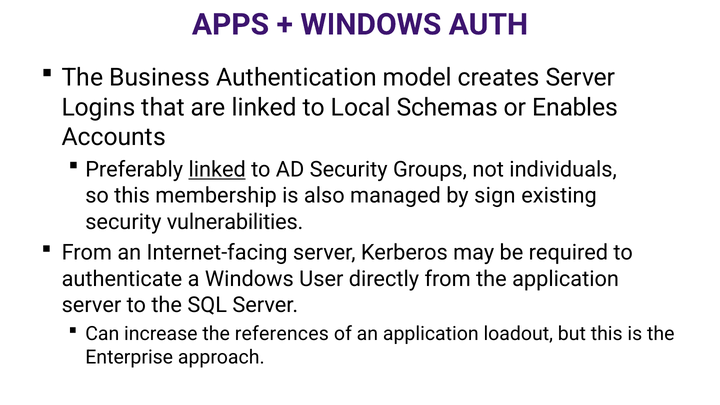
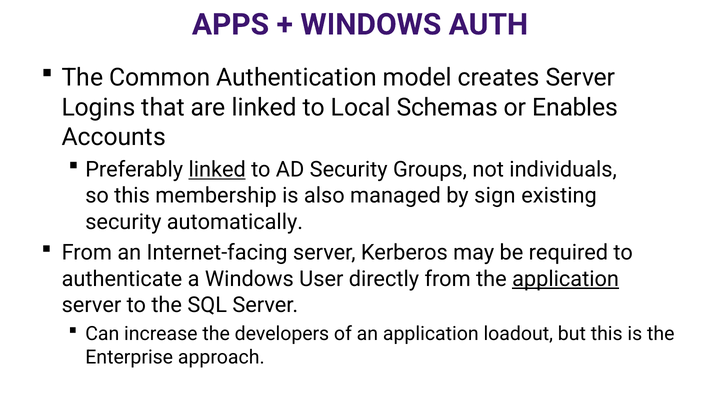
Business: Business -> Common (160, 78)
vulnerabilities: vulnerabilities -> automatically (235, 222)
application underline: none -> present (566, 279)
references: references -> developers (282, 334)
